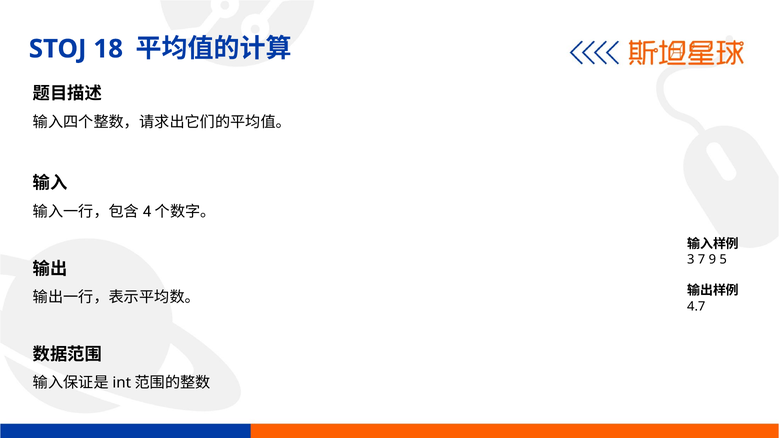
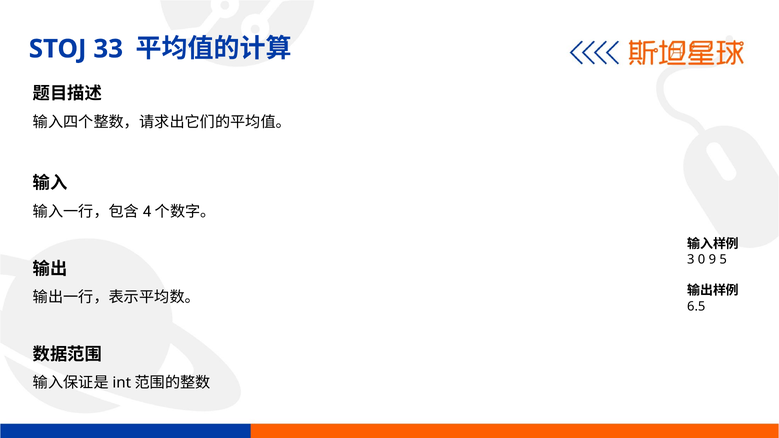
18: 18 -> 33 (108, 49)
7: 7 -> 0 (702, 260)
4.7: 4.7 -> 6.5 (696, 306)
